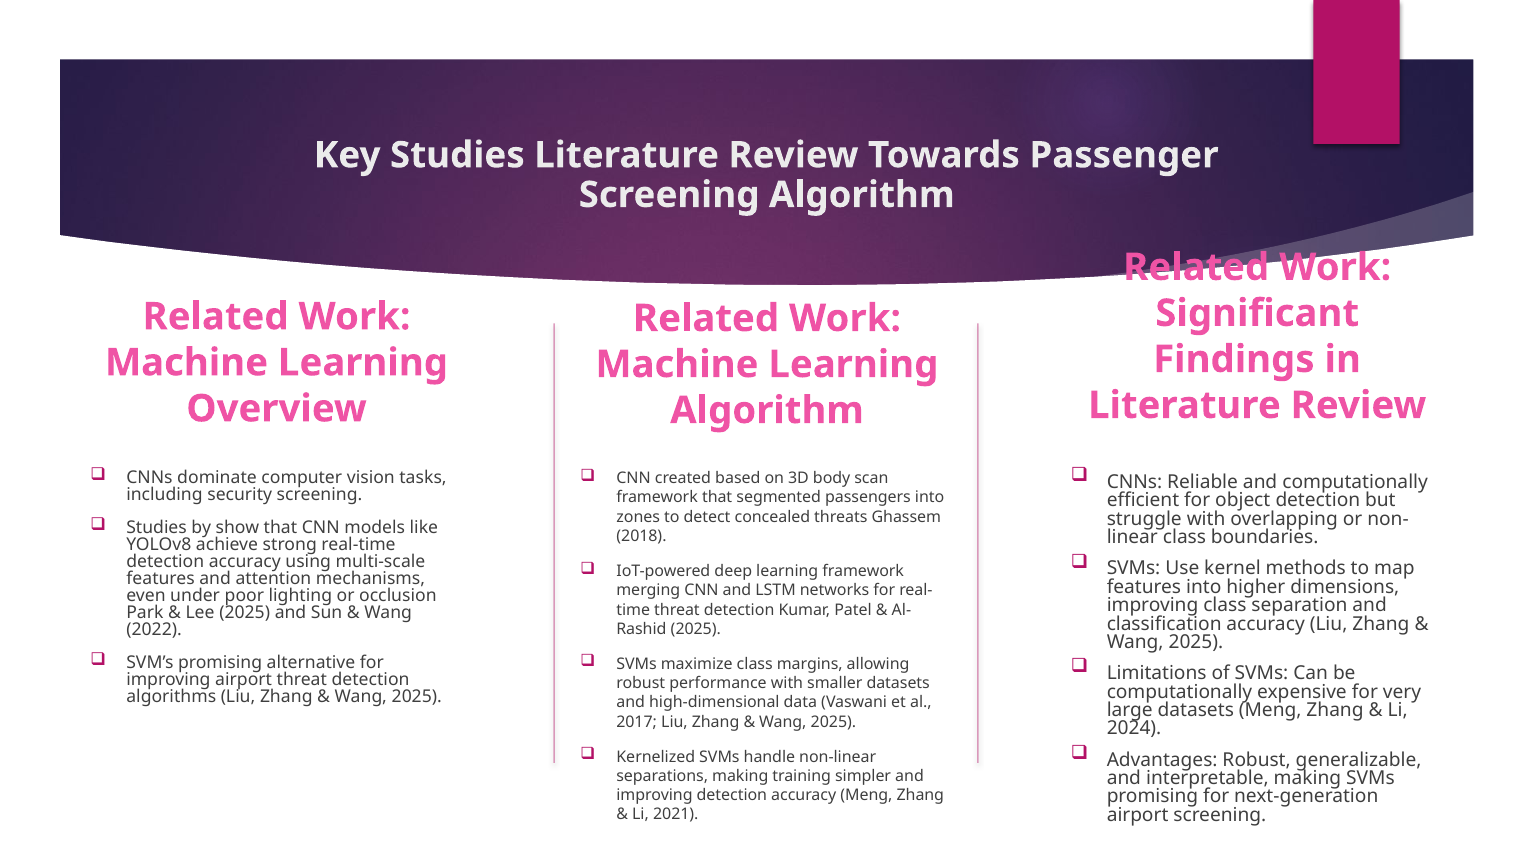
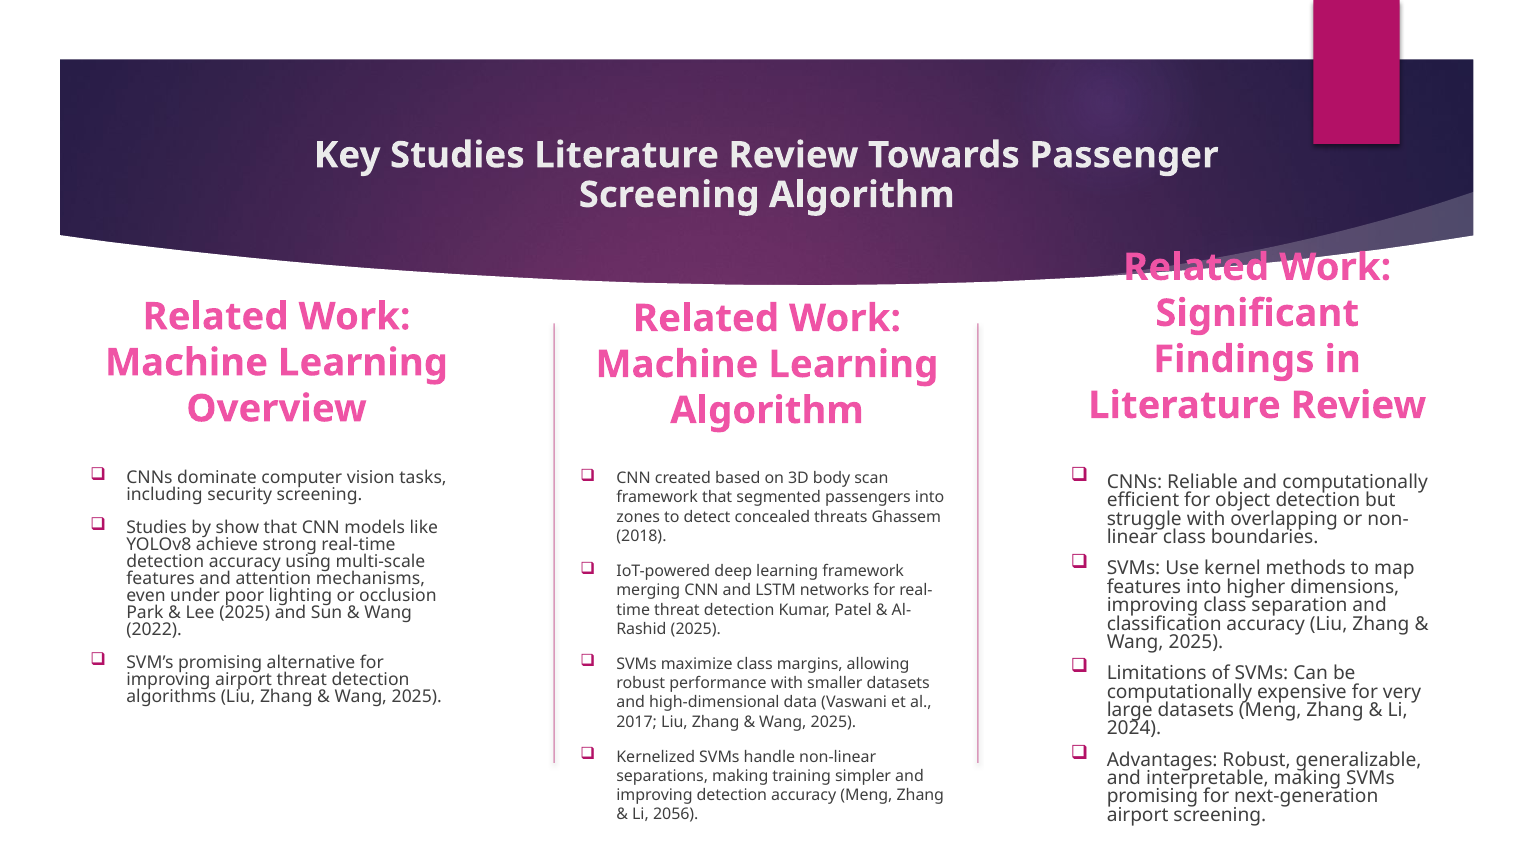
2021: 2021 -> 2056 (676, 814)
